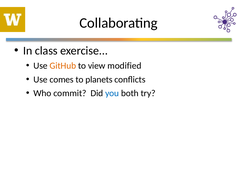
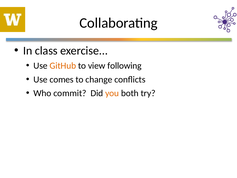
modified: modified -> following (125, 66)
planets: planets -> change (99, 79)
you colour: blue -> orange (112, 93)
